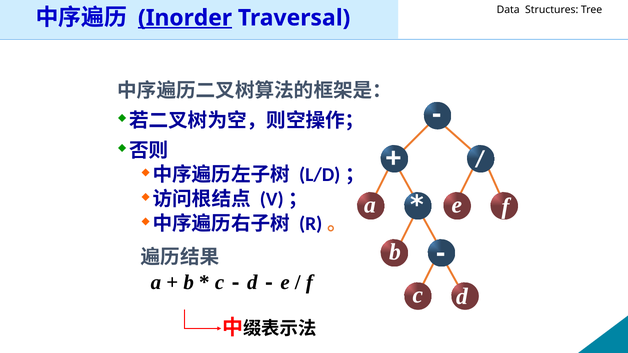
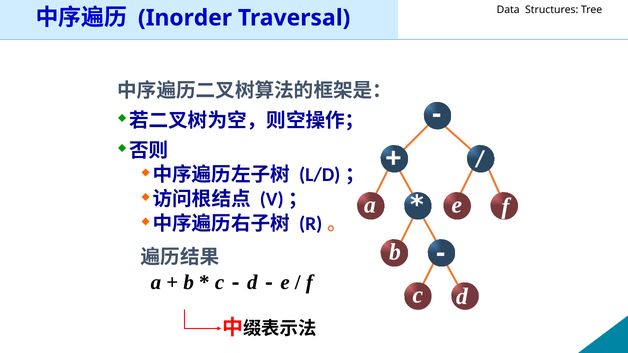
Inorder underline: present -> none (185, 18)
